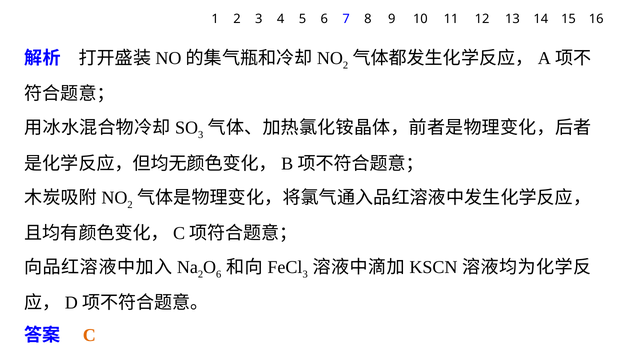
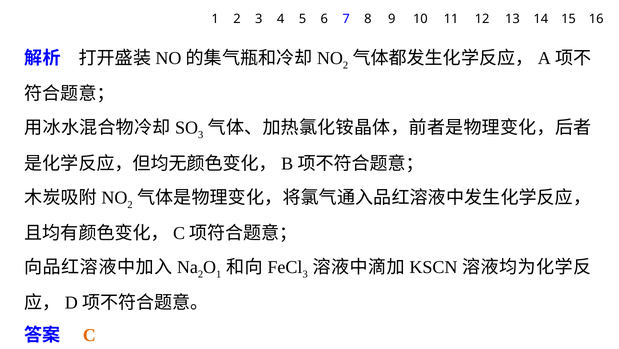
6: 6 -> 1 (219, 274)
